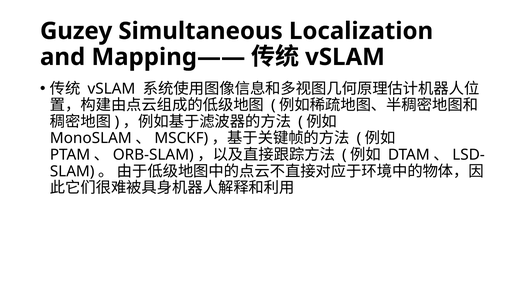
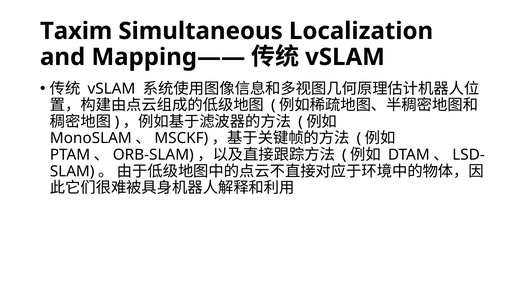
Guzey: Guzey -> Taxim (76, 31)
